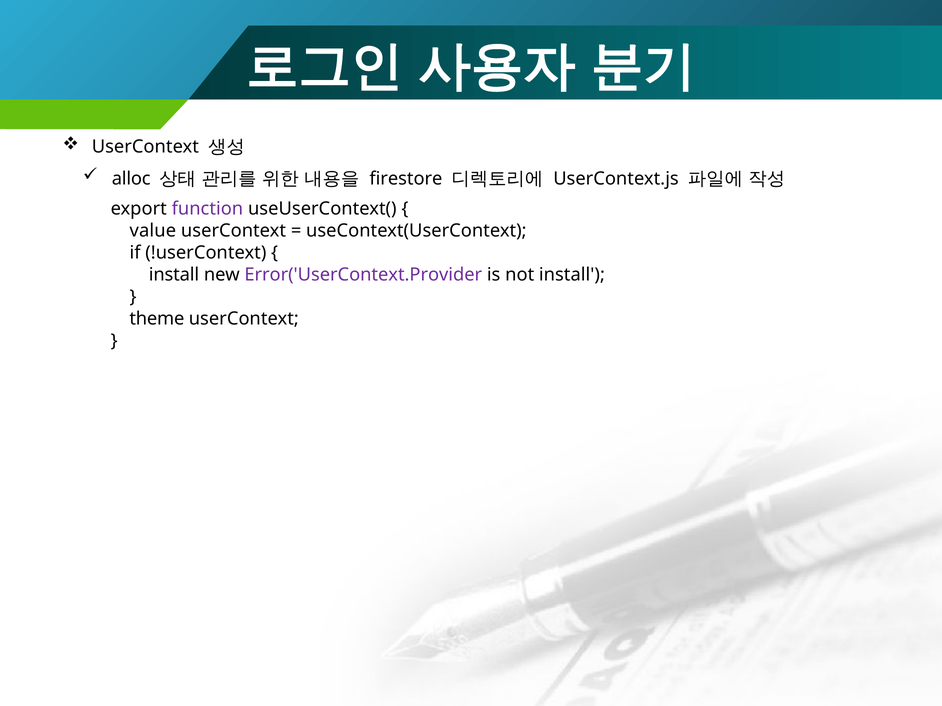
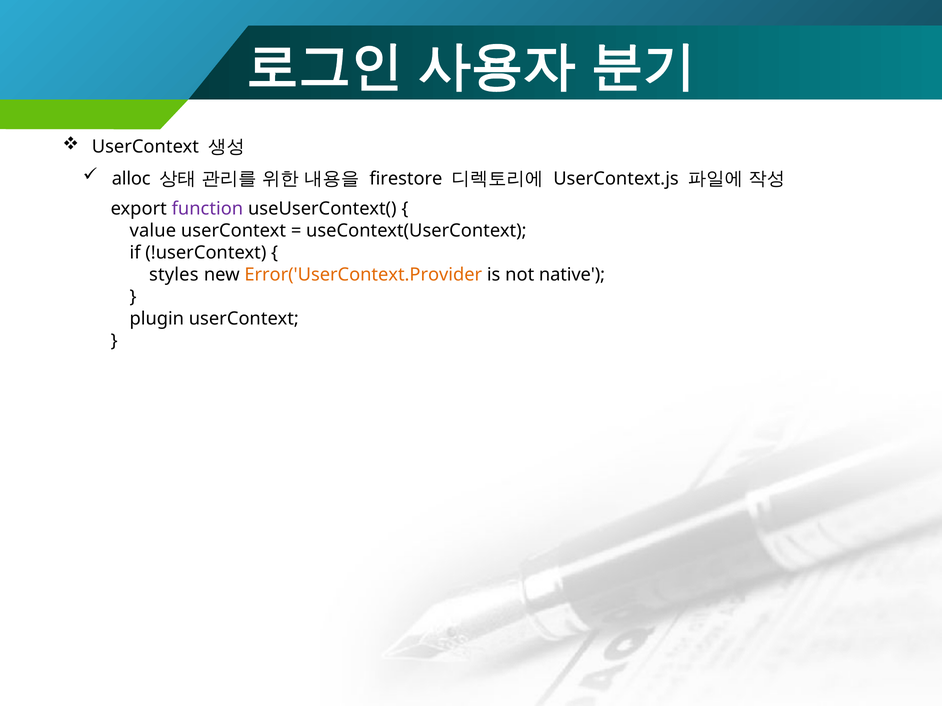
install: install -> styles (174, 275)
Error('UserContext.Provider colour: purple -> orange (363, 275)
not install: install -> native (572, 275)
theme: theme -> plugin (157, 319)
